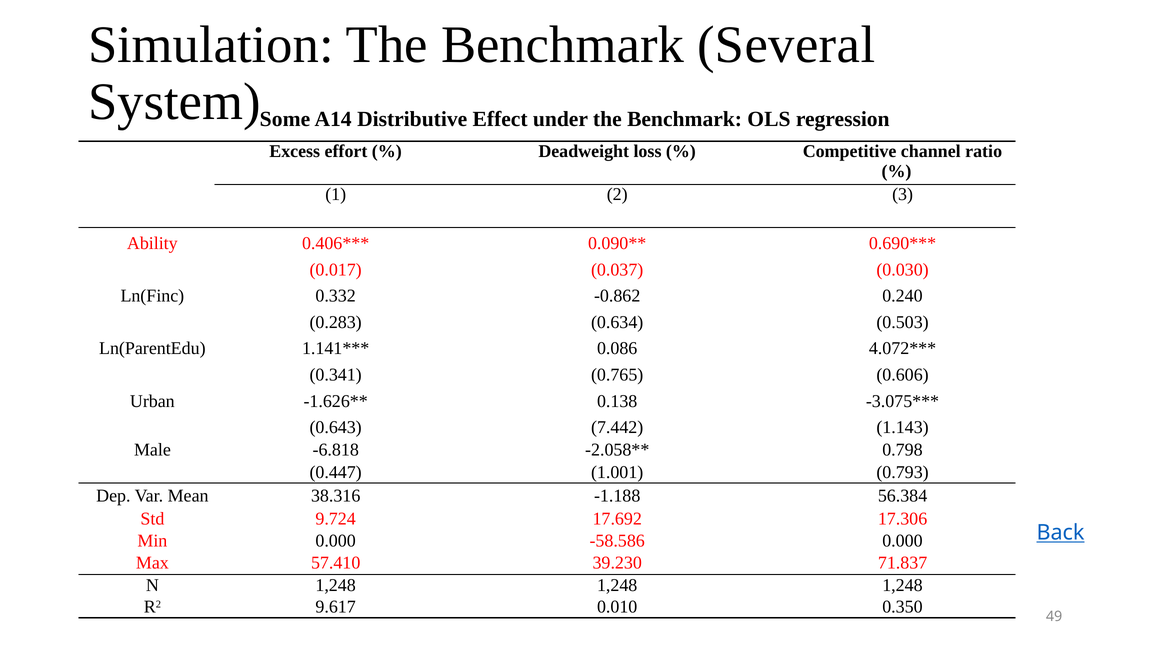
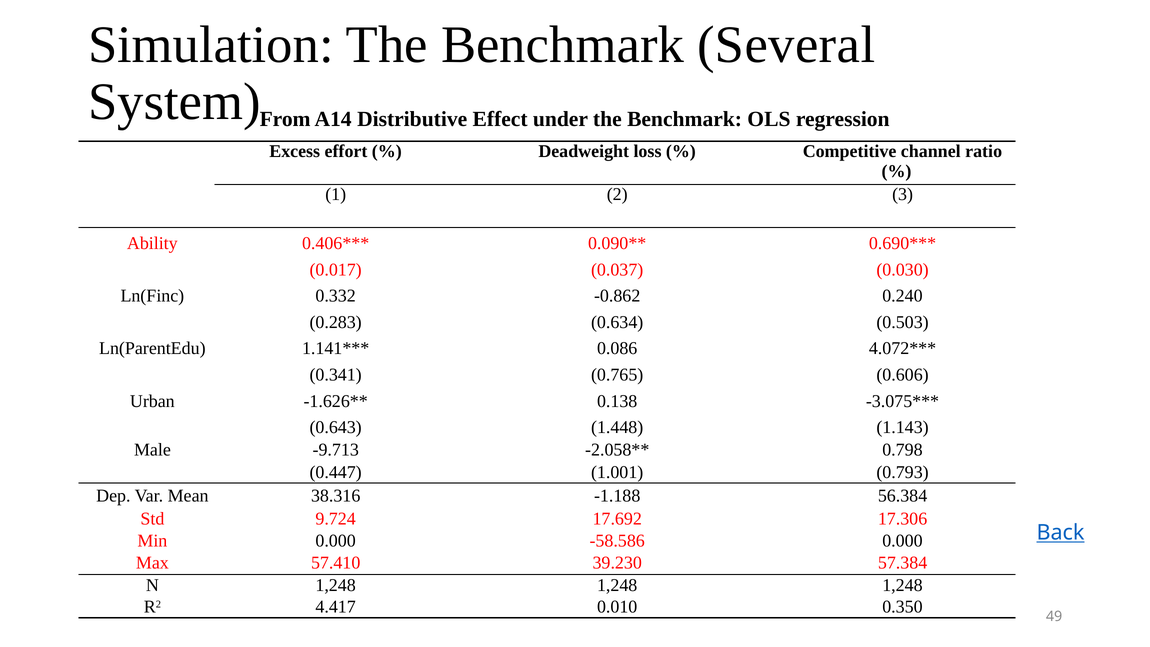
Some: Some -> From (285, 119)
7.442: 7.442 -> 1.448 (617, 427)
-6.818: -6.818 -> -9.713 (336, 450)
71.837: 71.837 -> 57.384 (903, 563)
9.617: 9.617 -> 4.417 (336, 607)
